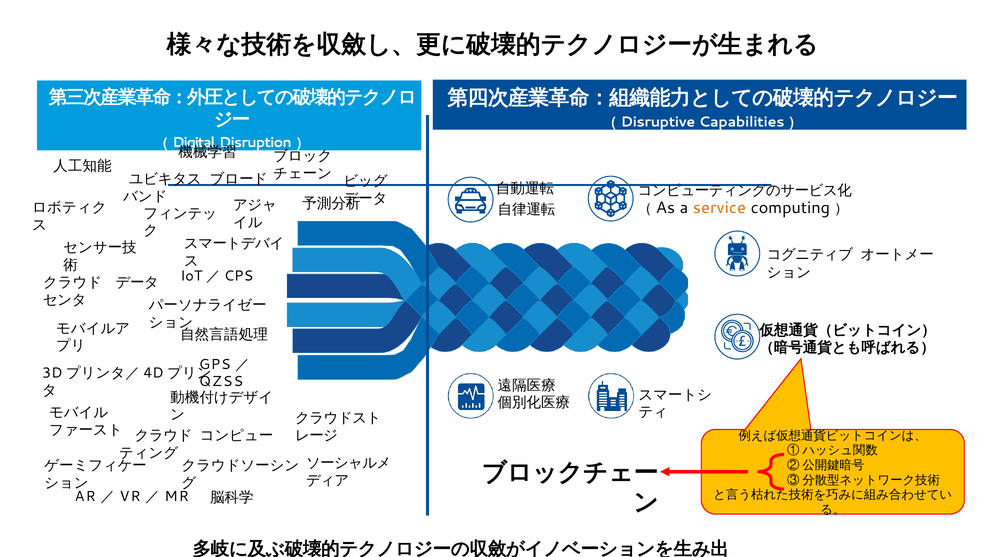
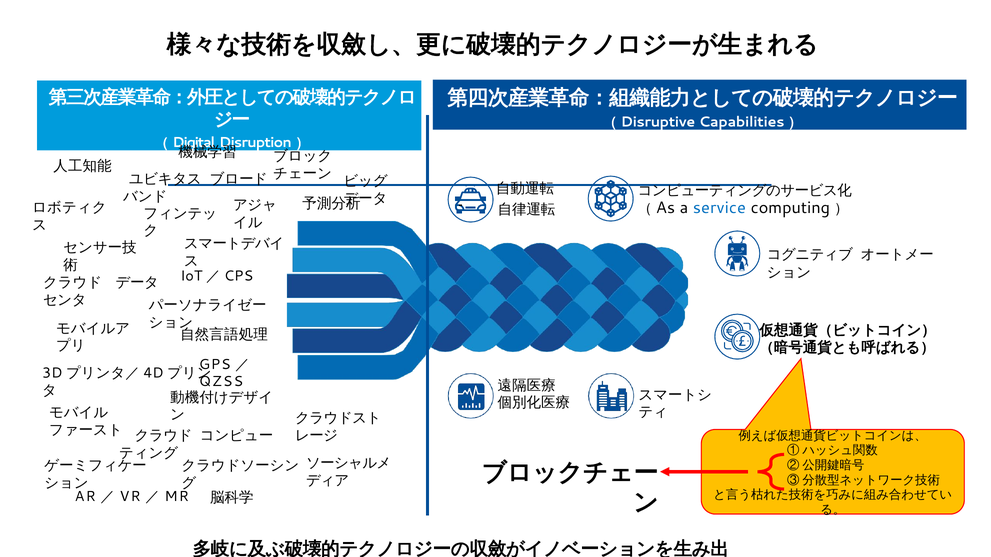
service colour: orange -> blue (719, 208)
